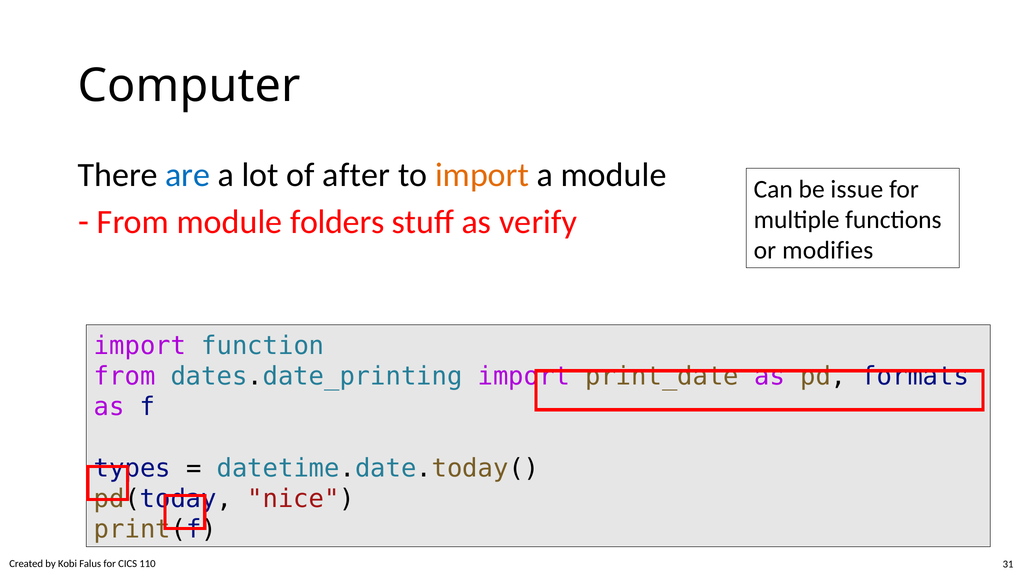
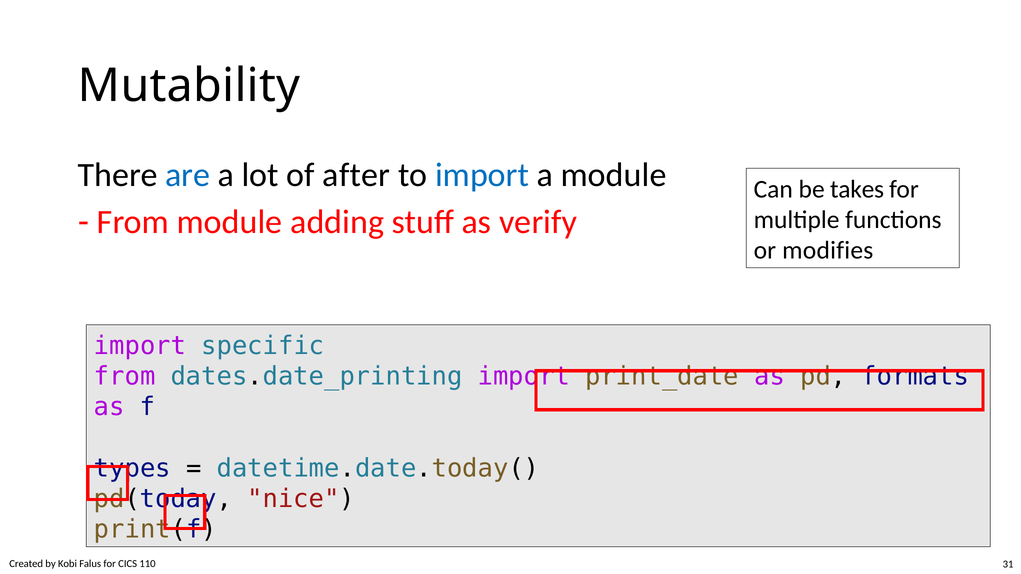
Computer: Computer -> Mutability (189, 86)
import colour: orange -> blue (482, 175)
issue: issue -> takes (857, 189)
folders: folders -> adding (337, 222)
function: function -> specific (263, 346)
